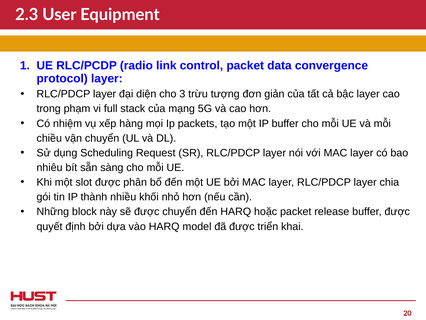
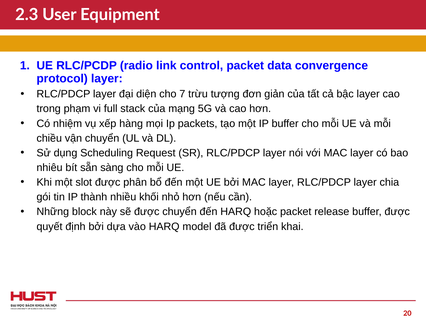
3: 3 -> 7 (182, 94)
